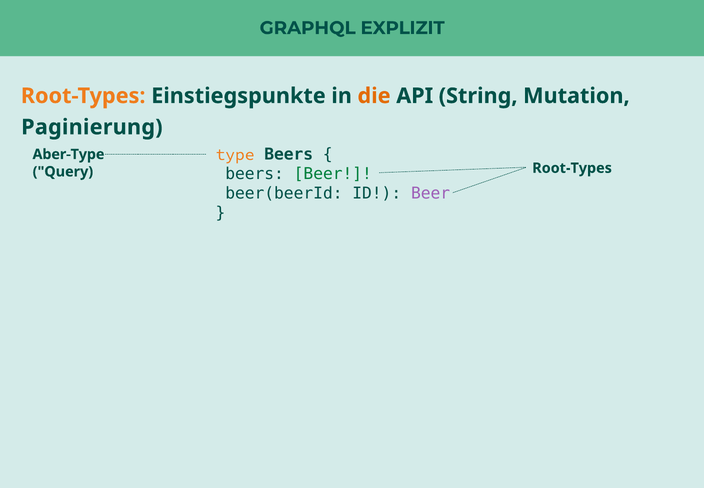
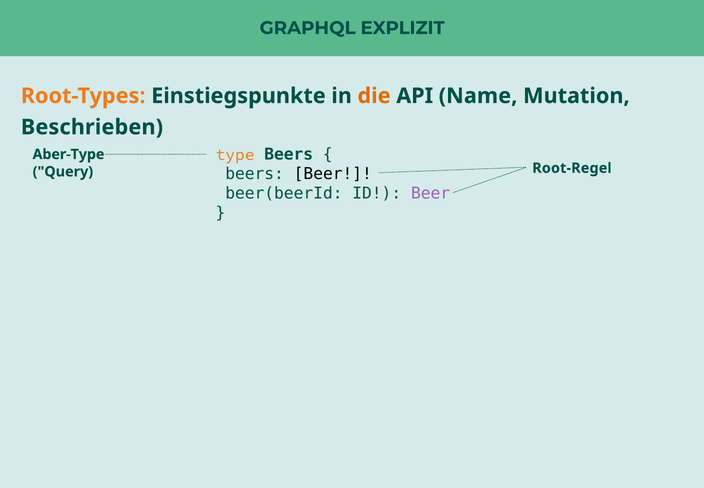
String: String -> Name (478, 96)
Paginierung: Paginierung -> Beschrieben (92, 127)
Beer colour: green -> black (333, 174)
Query Root-Types: Root-Types -> Root-Regel (572, 168)
